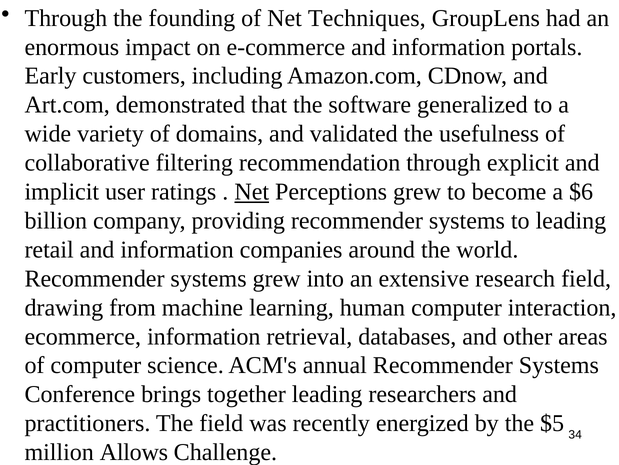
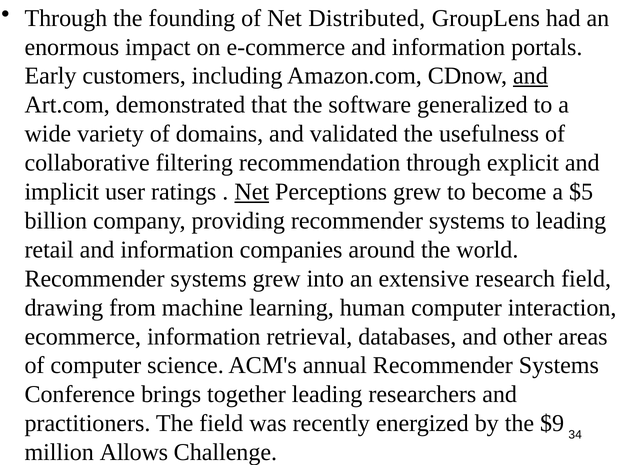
Techniques: Techniques -> Distributed (367, 18)
and underline: none -> present (530, 76)
$6: $6 -> $5 (581, 191)
$5: $5 -> $9 (552, 423)
